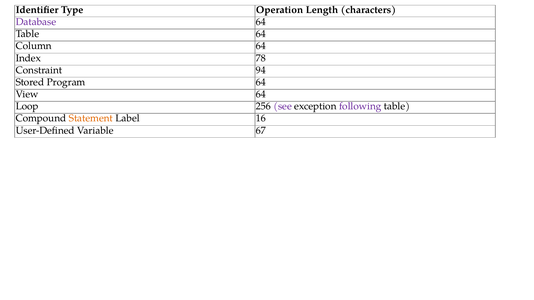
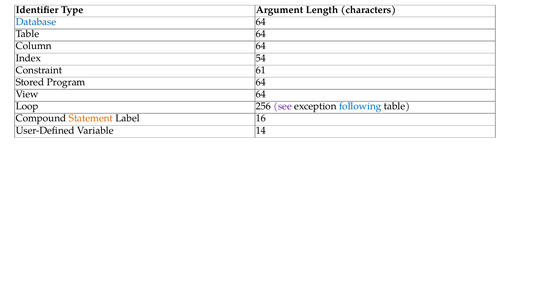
Operation: Operation -> Argument (280, 10)
Database colour: purple -> blue (36, 22)
78: 78 -> 54 (261, 58)
94: 94 -> 61 (261, 70)
following colour: purple -> blue (360, 106)
67: 67 -> 14 (261, 131)
